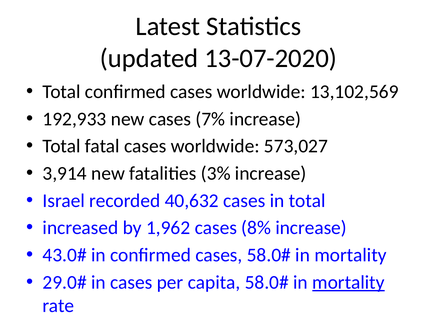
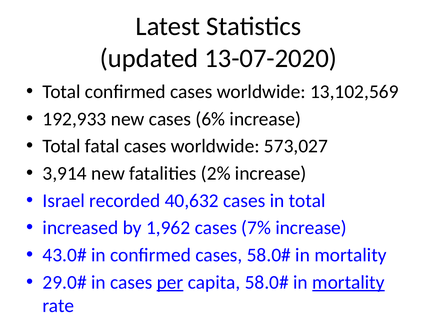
7%: 7% -> 6% (210, 119)
3%: 3% -> 2% (216, 173)
8%: 8% -> 7% (256, 228)
per underline: none -> present (170, 282)
